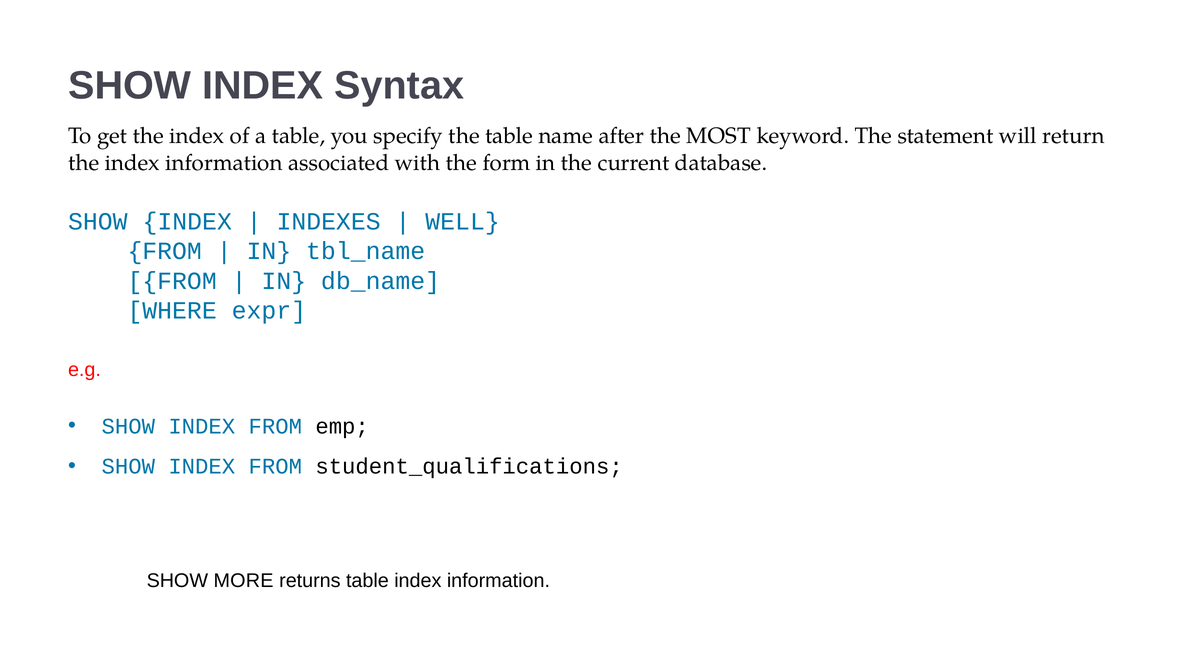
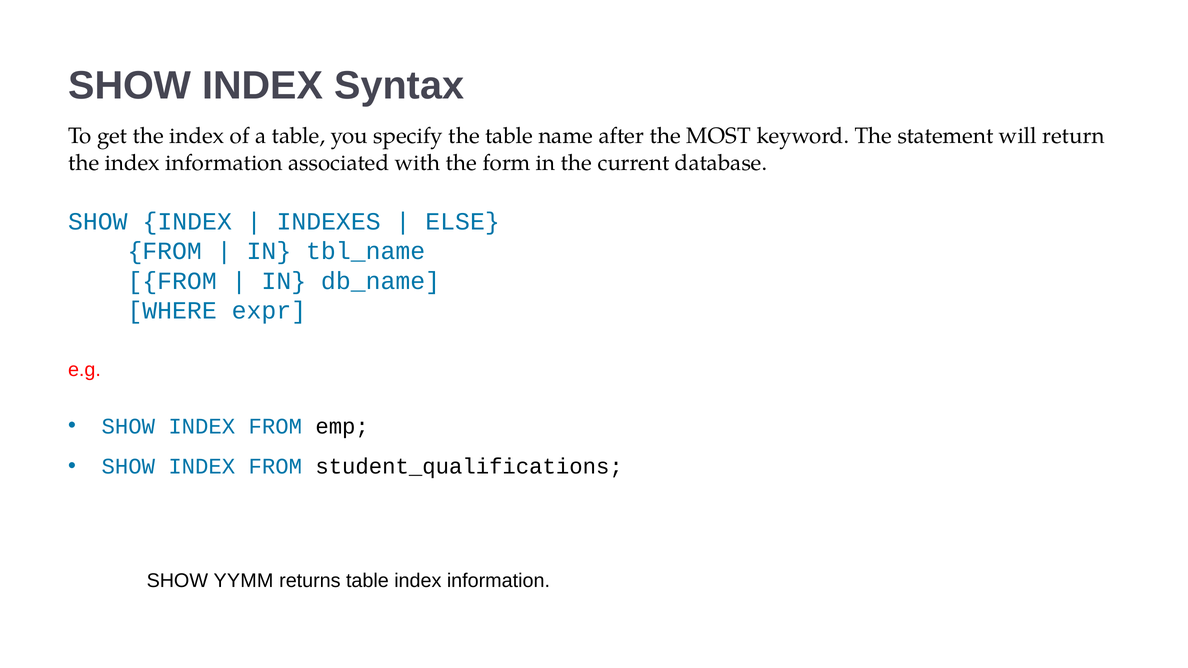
WELL: WELL -> ELSE (463, 222)
MORE: MORE -> YYMM (243, 581)
